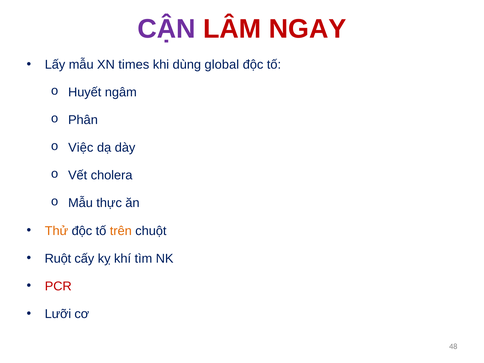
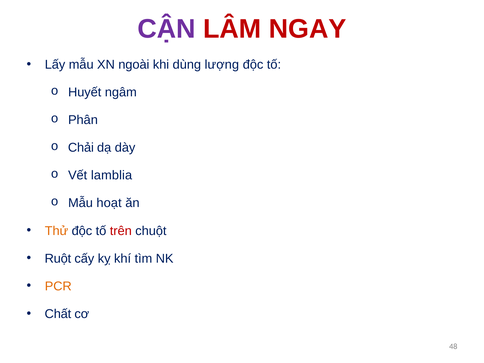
times: times -> ngoài (134, 65)
global: global -> lượng (222, 65)
Việc: Việc -> Chải (81, 148)
cholera: cholera -> lamblia (112, 175)
thực: thực -> hoạt (109, 203)
trên colour: orange -> red (121, 231)
PCR colour: red -> orange (58, 286)
Lưỡi: Lưỡi -> Chất (58, 314)
